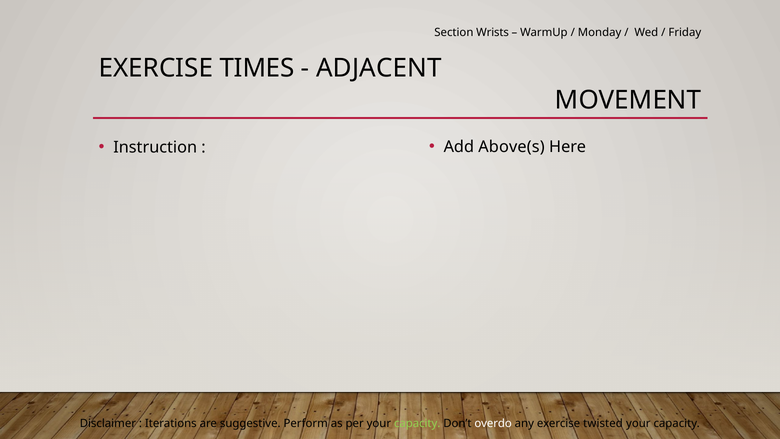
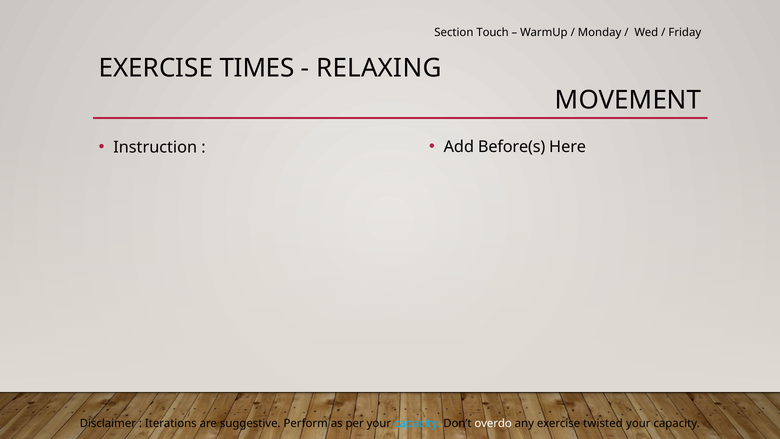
Wrists: Wrists -> Touch (493, 32)
ADJACENT: ADJACENT -> RELAXING (379, 68)
Above(s: Above(s -> Before(s (512, 147)
capacity colour: light green -> light blue (417, 423)
